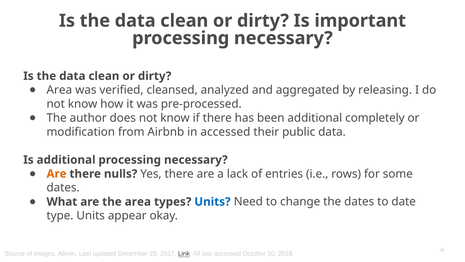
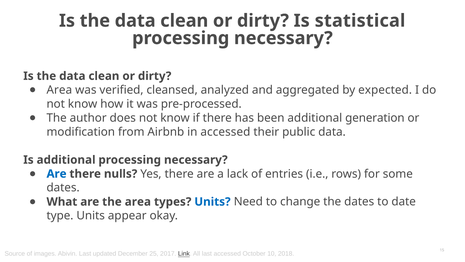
important: important -> statistical (360, 21)
releasing: releasing -> expected (385, 90)
completely: completely -> generation (375, 118)
Are colour: orange -> blue (57, 174)
